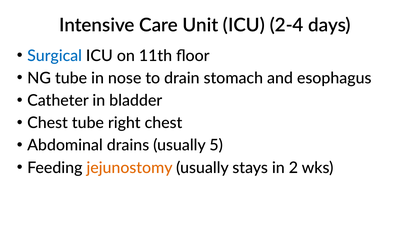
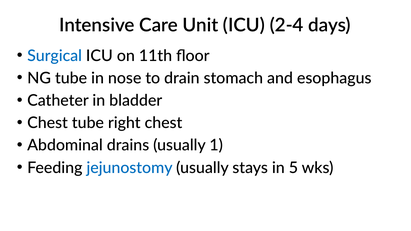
5: 5 -> 1 (216, 146)
jejunostomy colour: orange -> blue (129, 168)
2: 2 -> 5 (293, 168)
